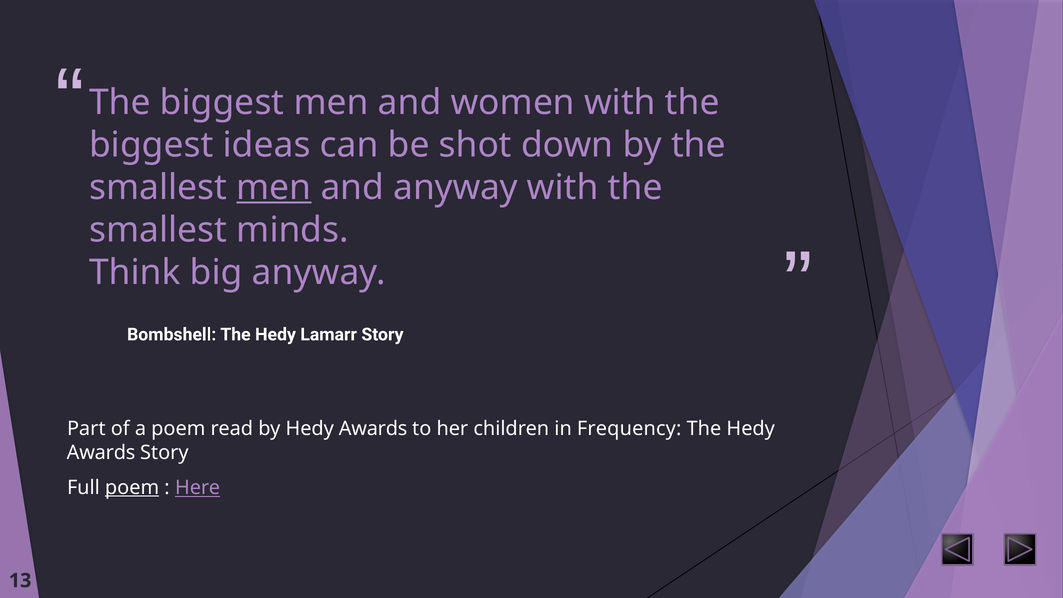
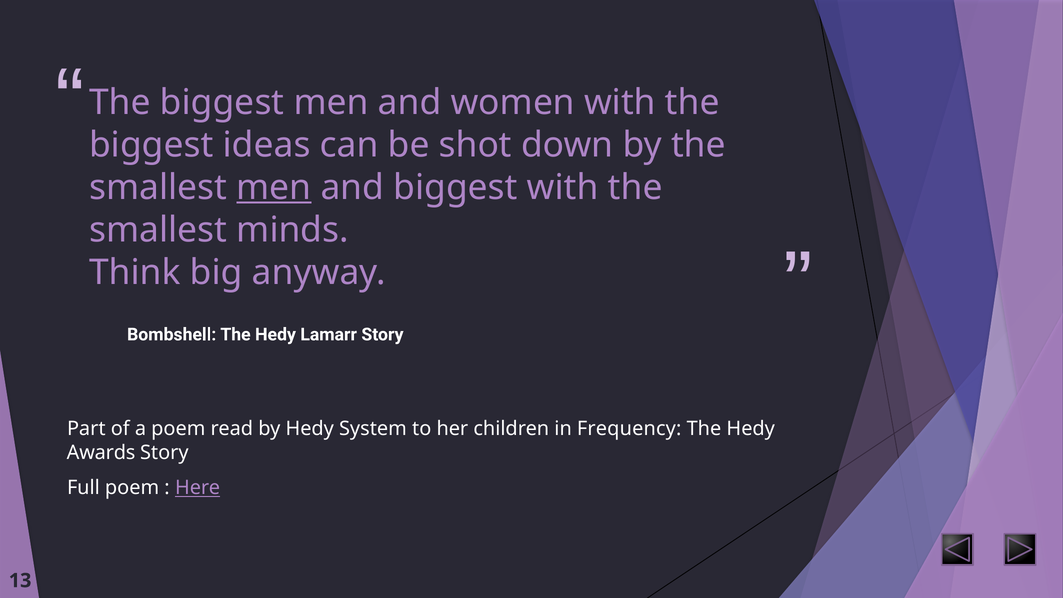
and anyway: anyway -> biggest (456, 187)
by Hedy Awards: Awards -> System (373, 429)
poem underline: present -> none (132, 487)
